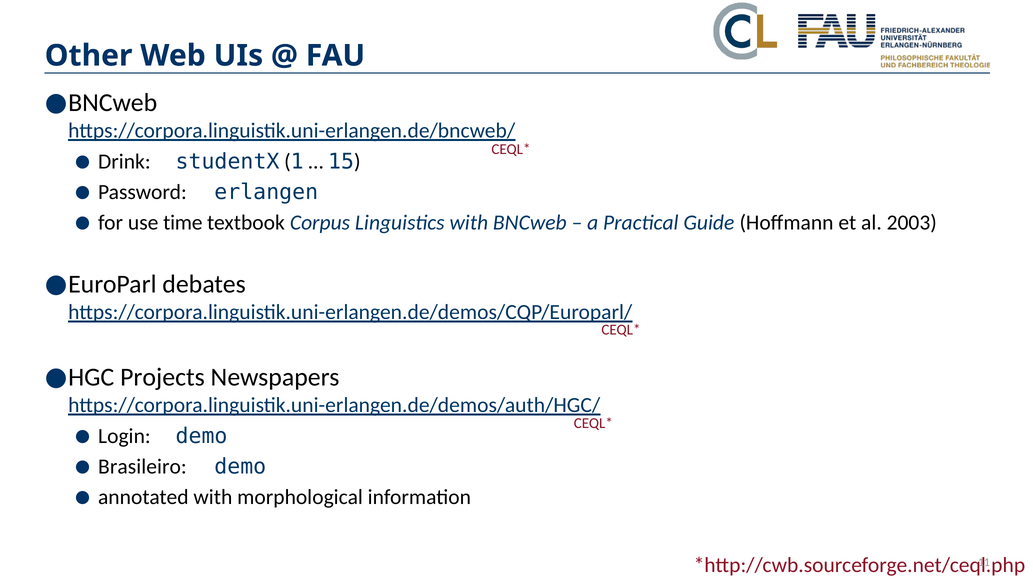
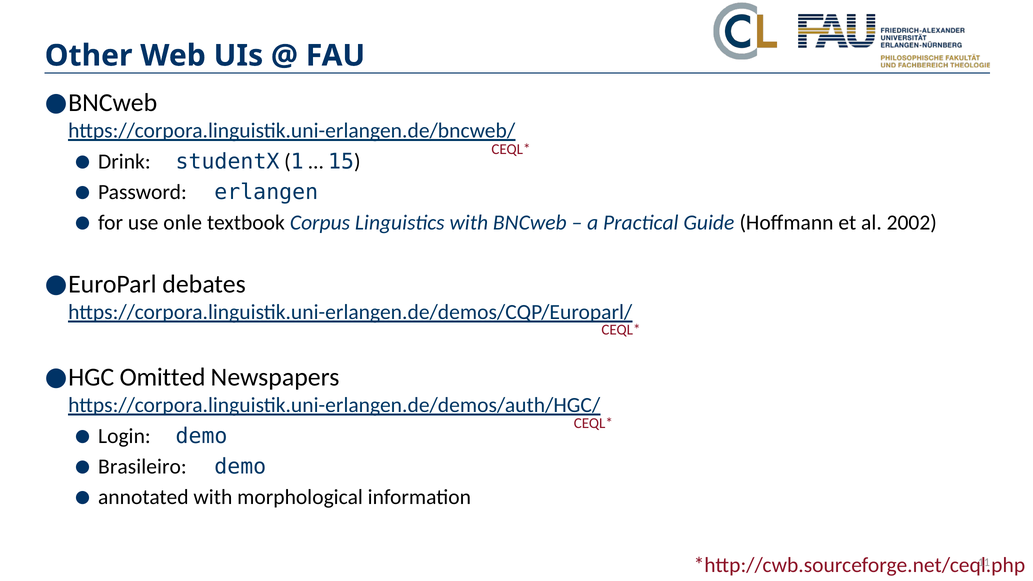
time: time -> onle (183, 223)
2003: 2003 -> 2002 (912, 223)
Projects: Projects -> Omitted (163, 377)
